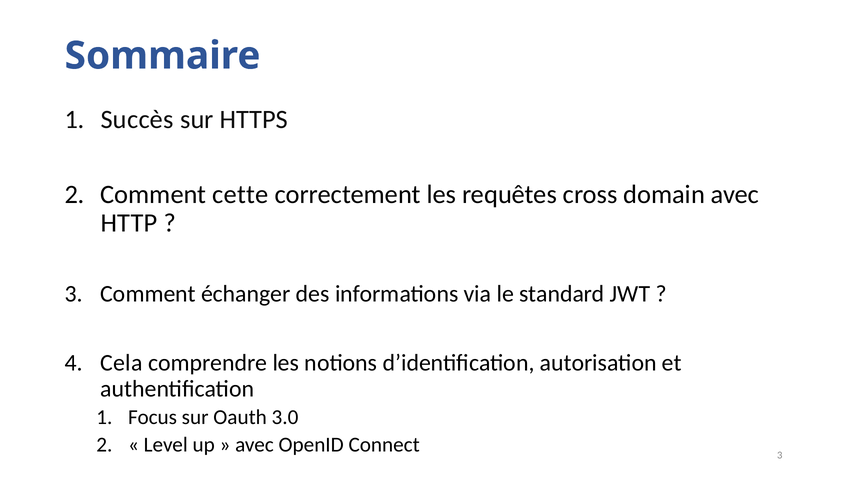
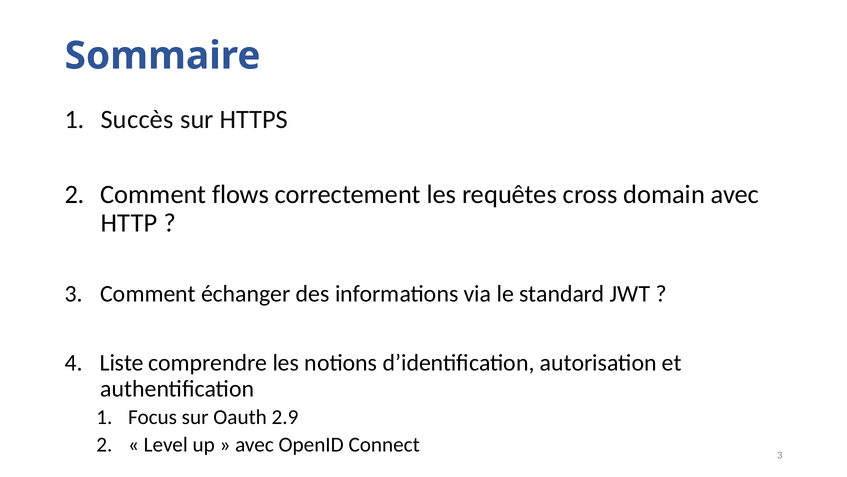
cette: cette -> flows (241, 194)
Cela: Cela -> Liste (122, 362)
3.0: 3.0 -> 2.9 (285, 417)
